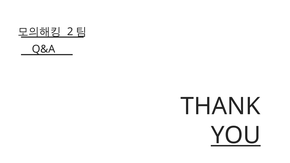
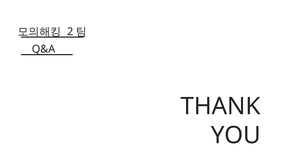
YOU underline: present -> none (236, 135)
